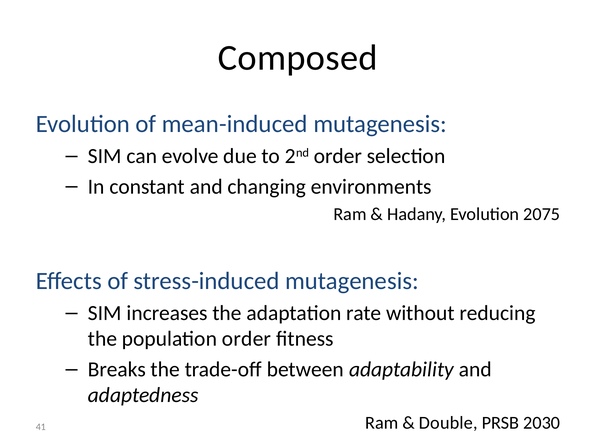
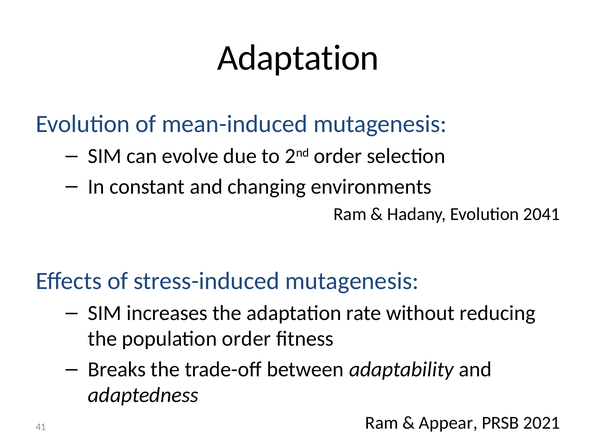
Composed: Composed -> Adaptation (298, 58)
2075: 2075 -> 2041 (542, 214)
Double: Double -> Appear (448, 423)
2030: 2030 -> 2021 (542, 423)
